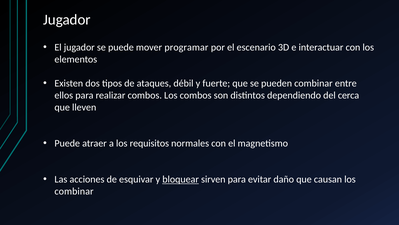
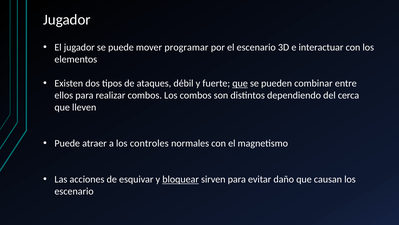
que underline: none -> present (240, 83)
requisitos: requisitos -> controles (149, 143)
combinar: combinar -> escenario (74, 191)
